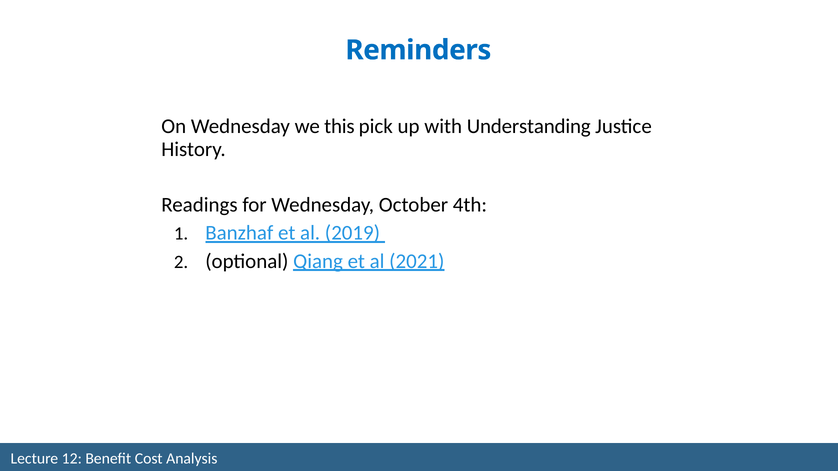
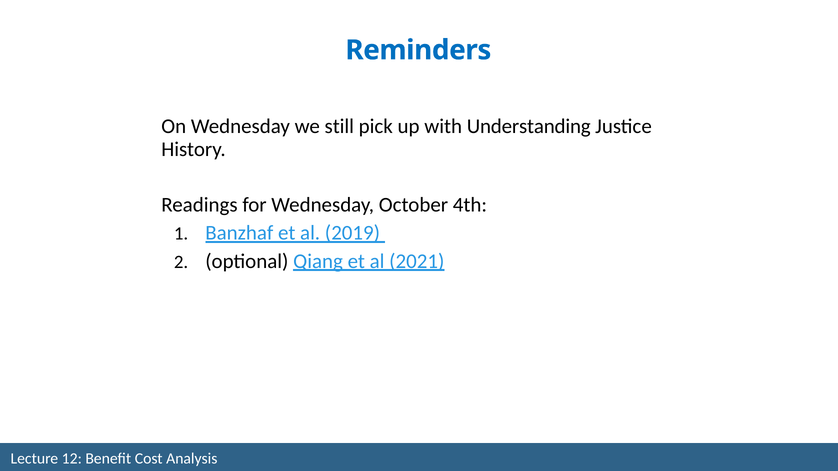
this: this -> still (339, 127)
